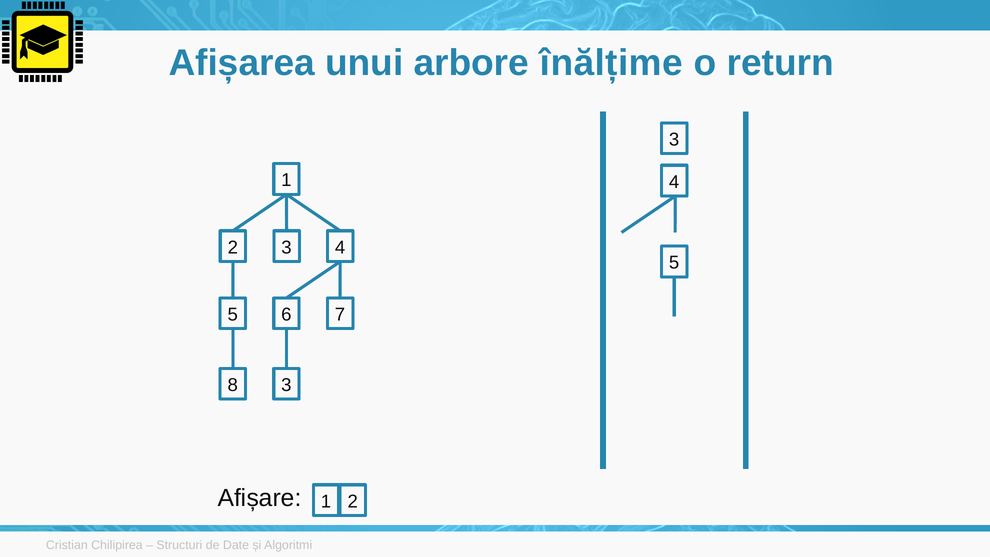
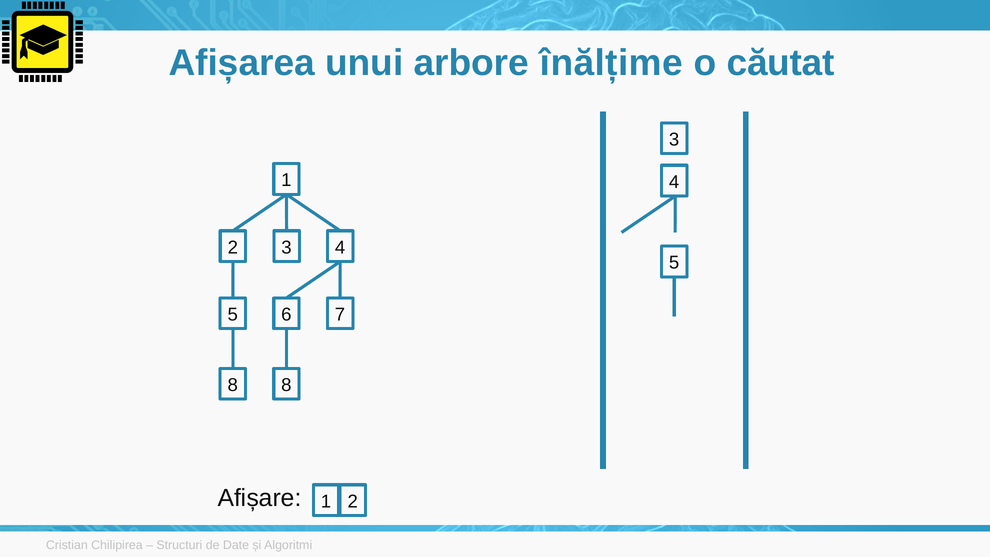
return: return -> căutat (781, 63)
8 3: 3 -> 8 (286, 385)
